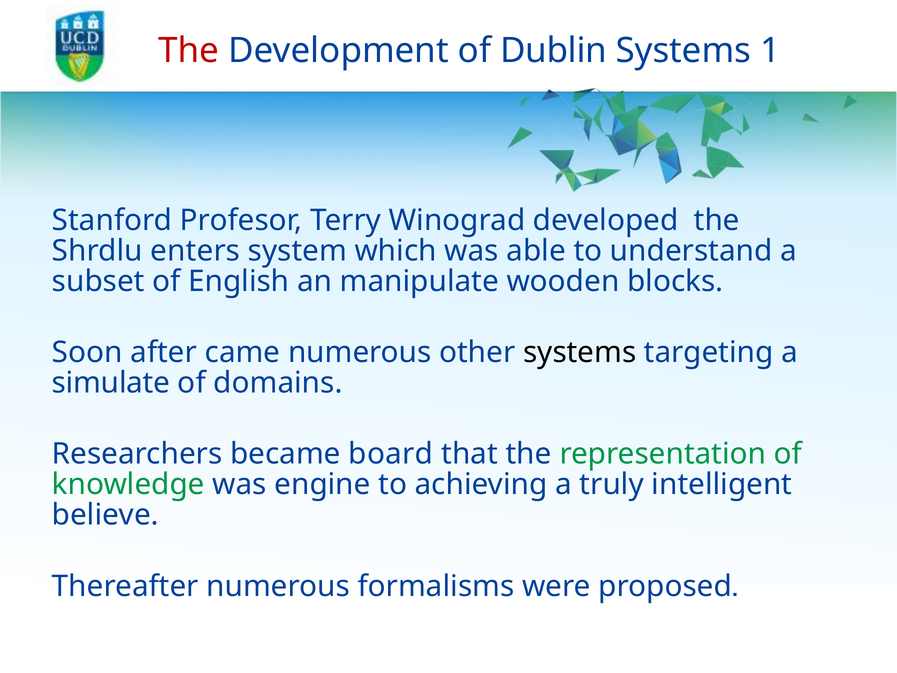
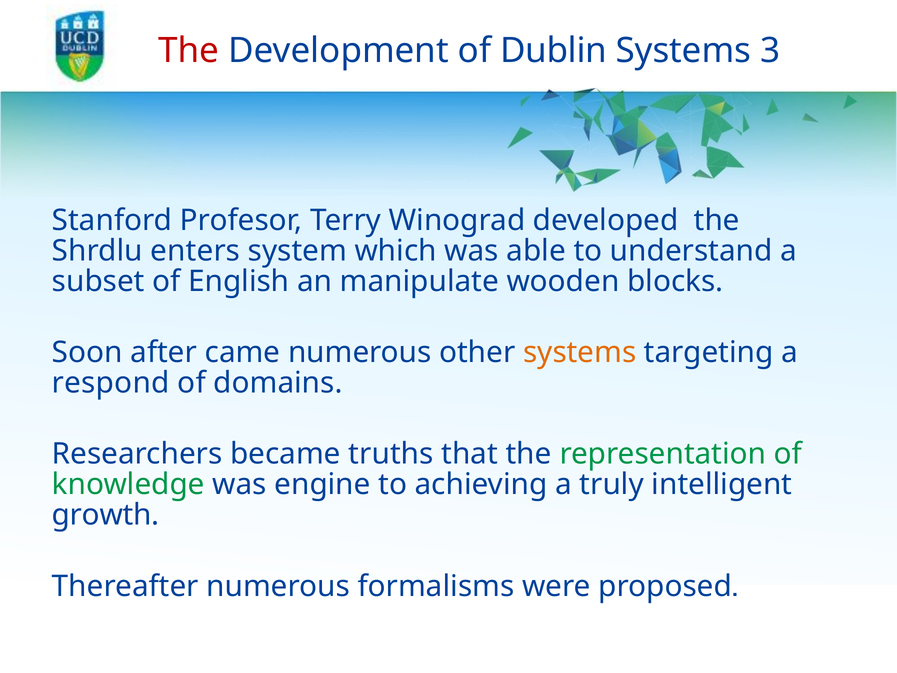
1: 1 -> 3 (770, 51)
systems colour: black -> orange (580, 352)
simulate: simulate -> respond (111, 383)
board: board -> truths (391, 454)
believe: believe -> growth (106, 515)
